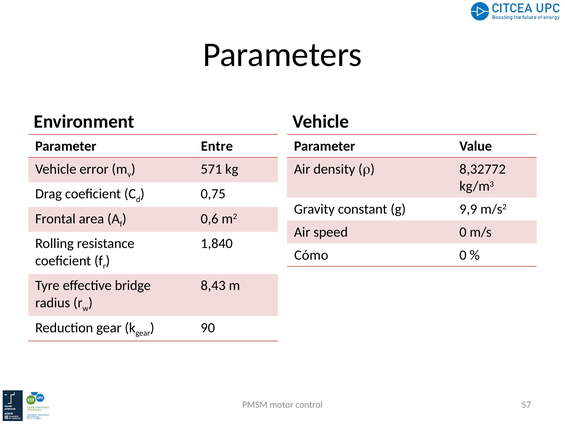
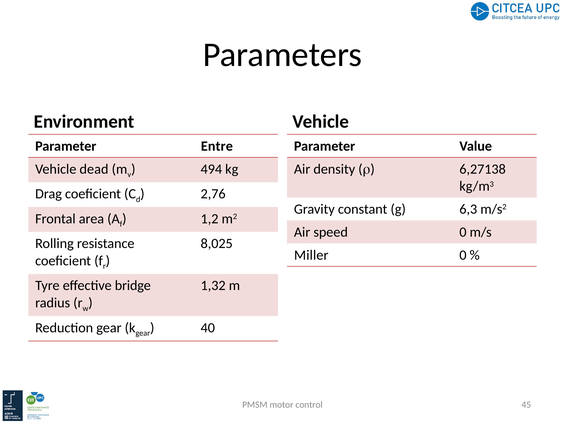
error: error -> dead (94, 169)
571: 571 -> 494 (211, 169)
8,32772: 8,32772 -> 6,27138 (483, 169)
0,75: 0,75 -> 2,76 (213, 194)
9,9: 9,9 -> 6,3 (468, 209)
0,6: 0,6 -> 1,2 (210, 219)
1,840: 1,840 -> 8,025 (217, 243)
Cómo: Cómo -> Miller (311, 255)
8,43: 8,43 -> 1,32 (213, 285)
90: 90 -> 40 (208, 328)
57: 57 -> 45 (526, 405)
